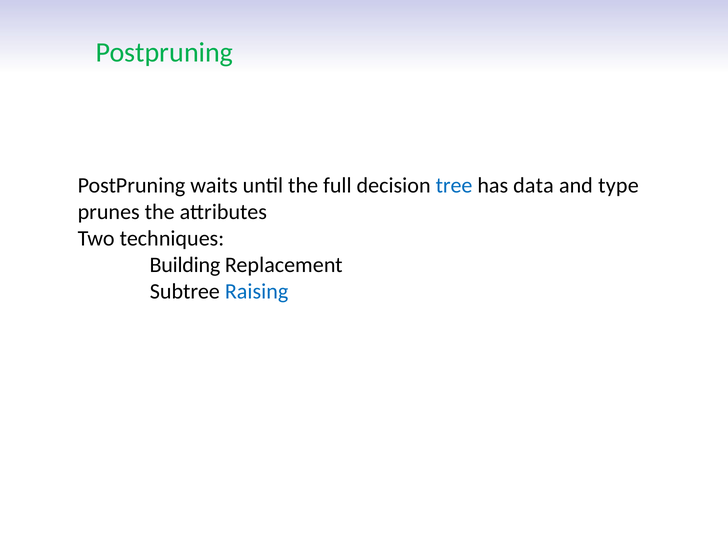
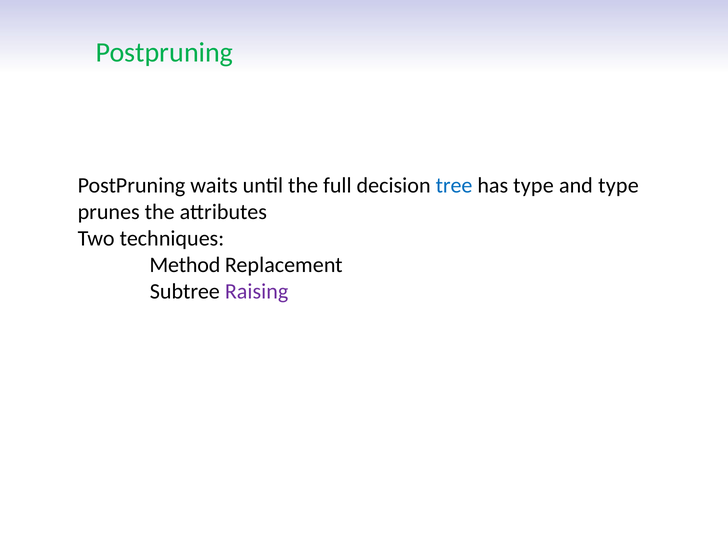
has data: data -> type (533, 185)
Building: Building -> Method (185, 265)
Raising colour: blue -> purple (257, 291)
